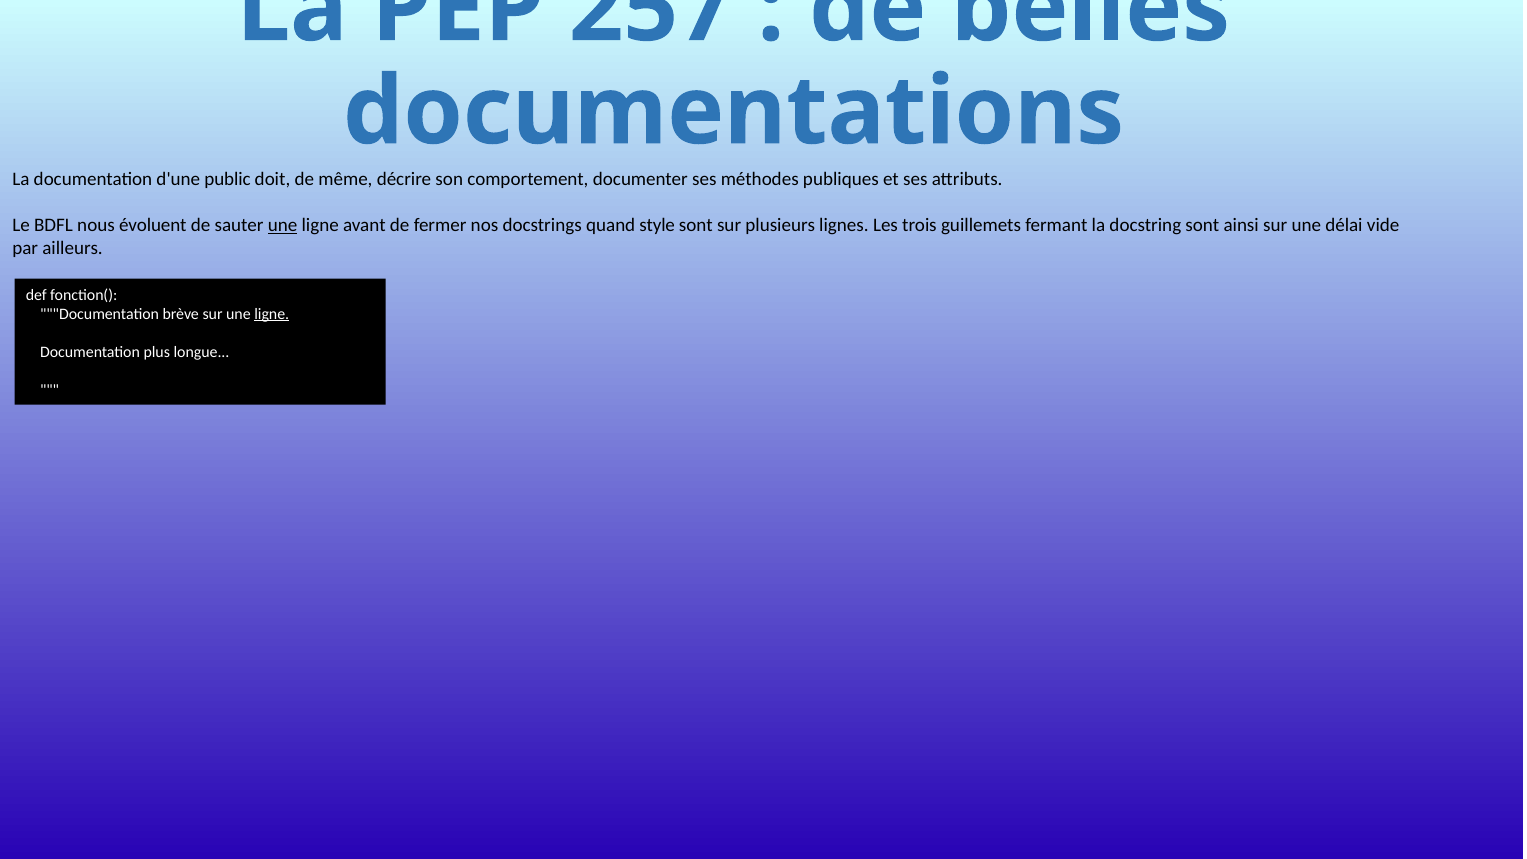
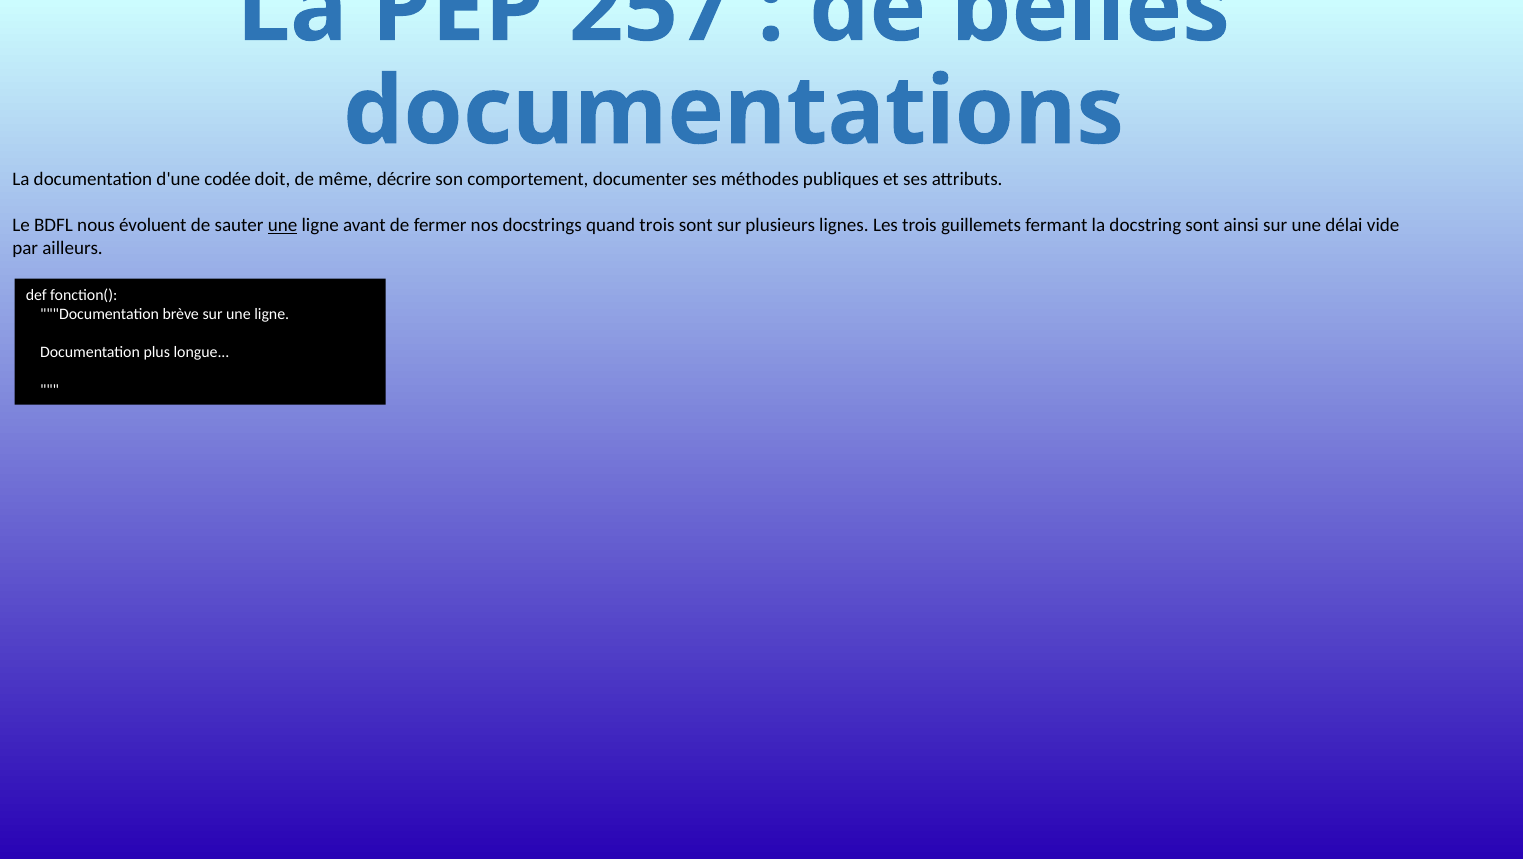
public: public -> codée (228, 179)
quand style: style -> trois (657, 225)
ligne underline: present -> none (272, 314)
